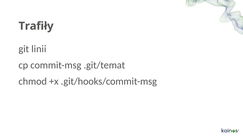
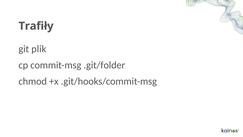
linii: linii -> plik (39, 49)
.git/temat: .git/temat -> .git/folder (104, 65)
